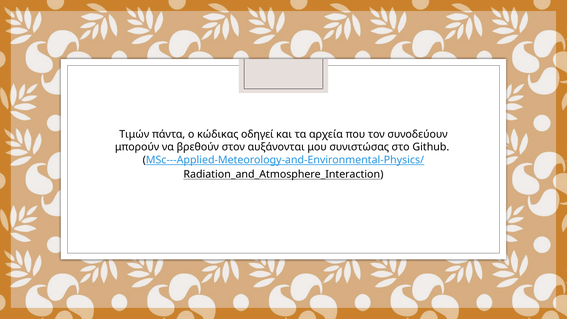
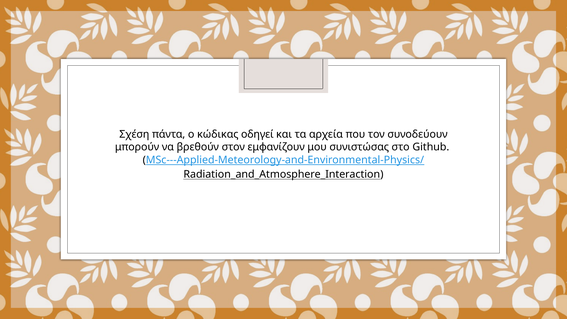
Τιμών: Τιμών -> Σχέση (134, 134)
αυξάνονται: αυξάνονται -> εμφανίζουν (276, 147)
